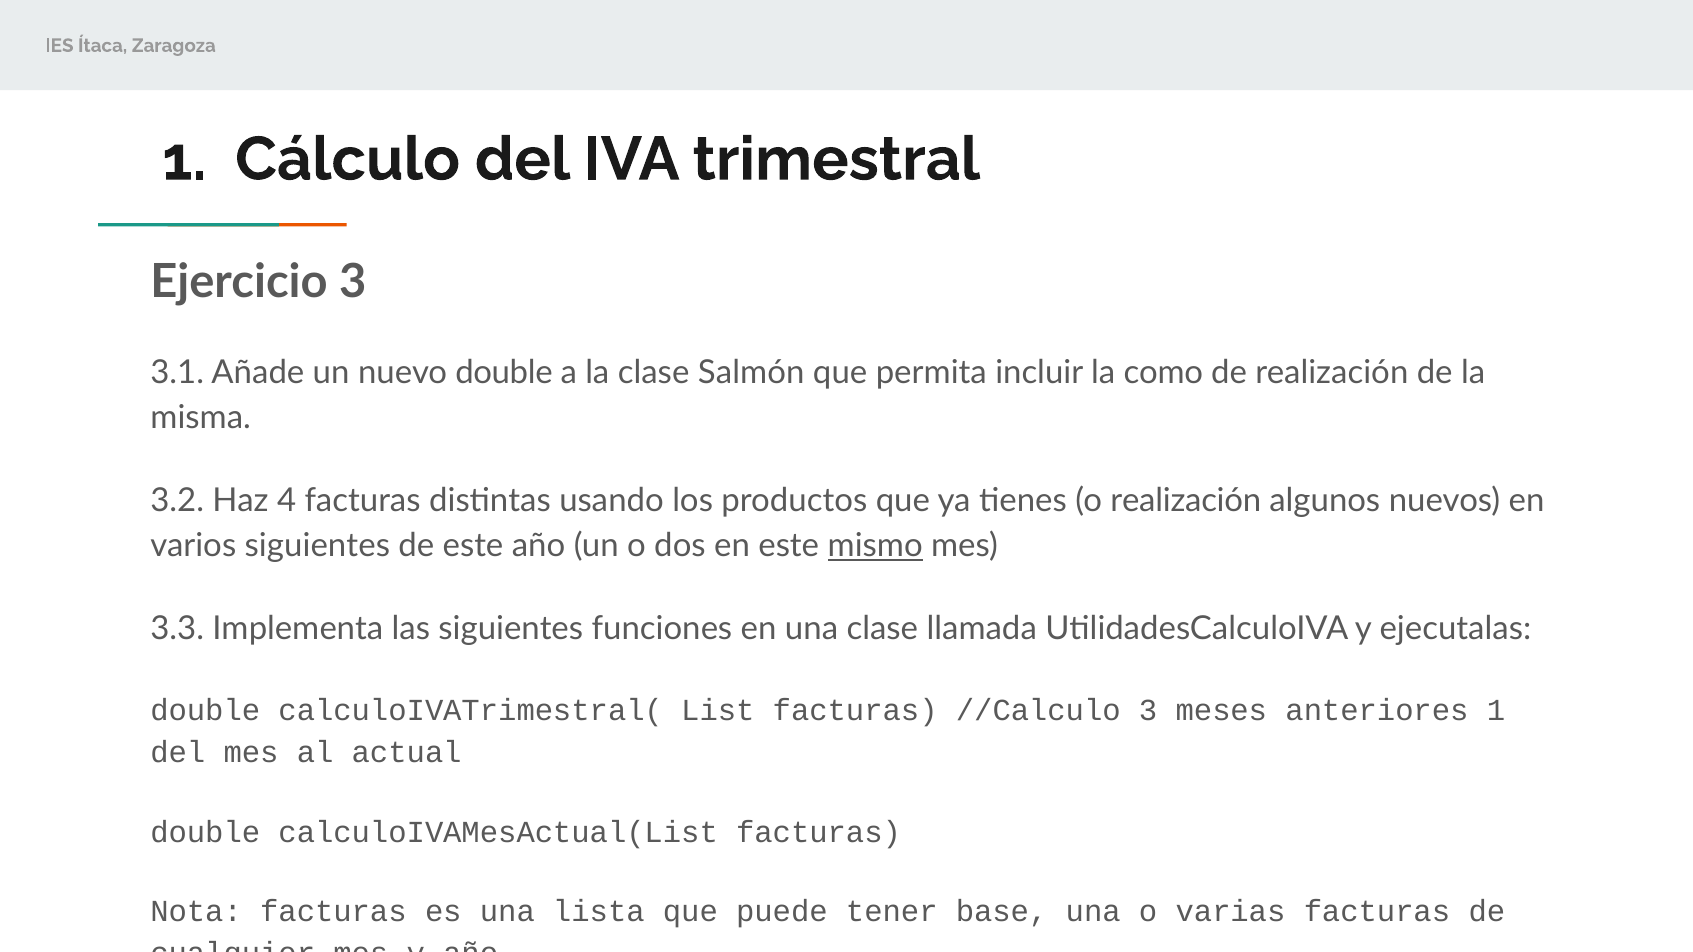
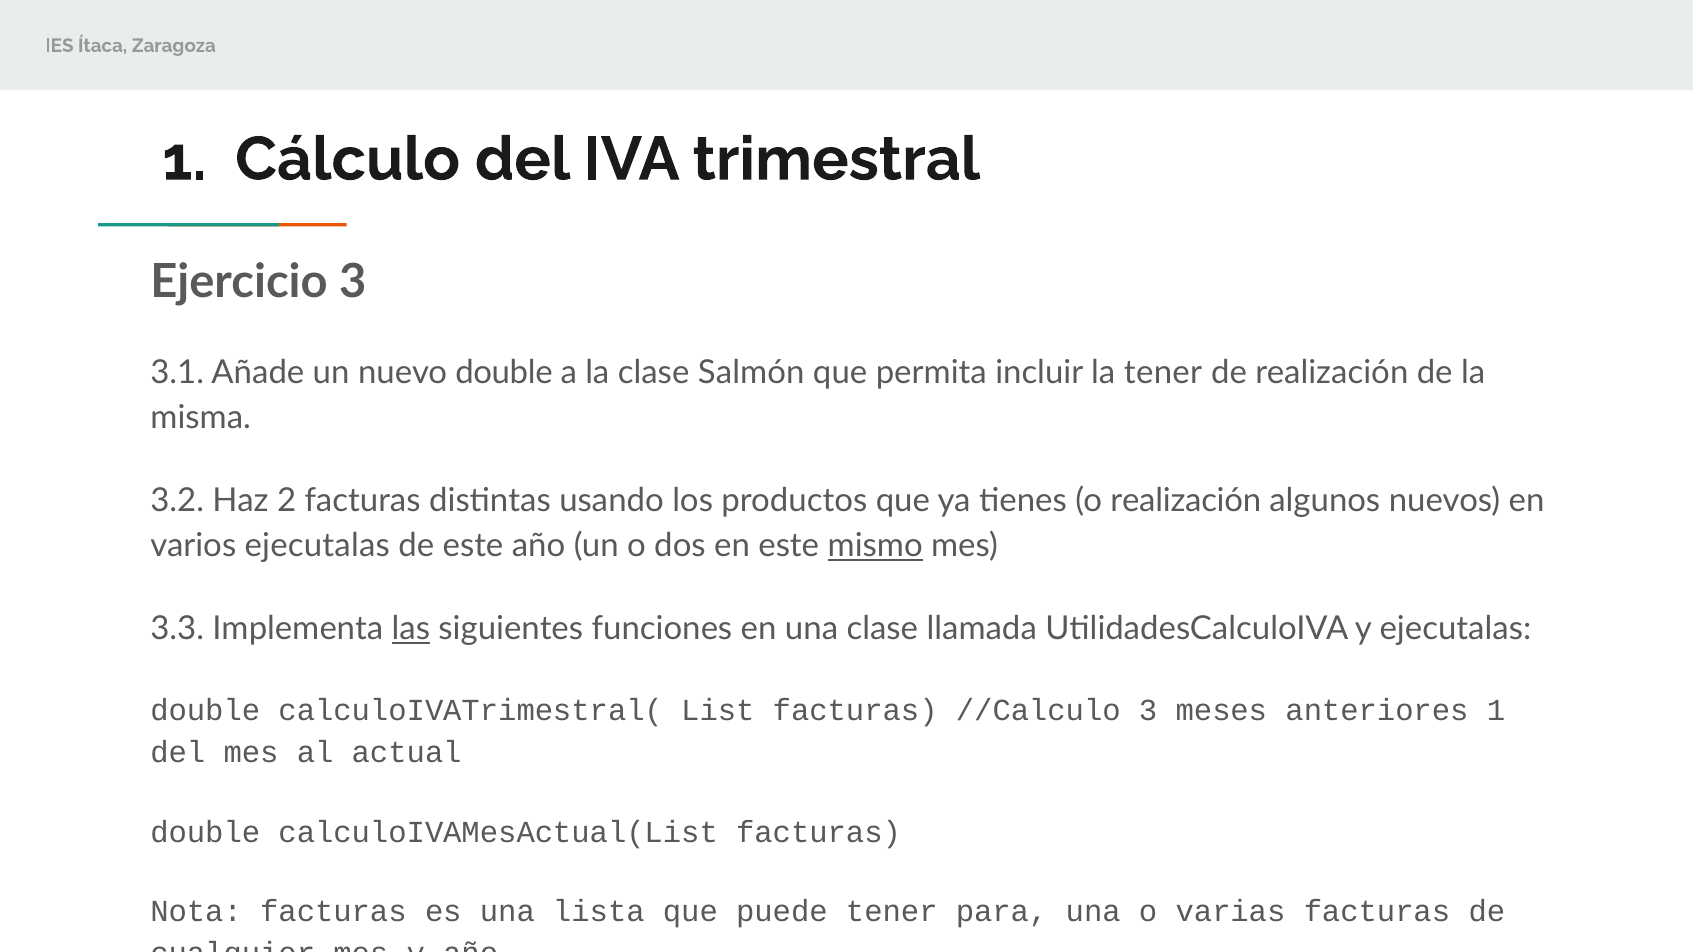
la como: como -> tener (1163, 373)
4: 4 -> 2 (287, 501)
varios siguientes: siguientes -> ejecutalas (317, 546)
las underline: none -> present (411, 629)
base: base -> para (1002, 912)
